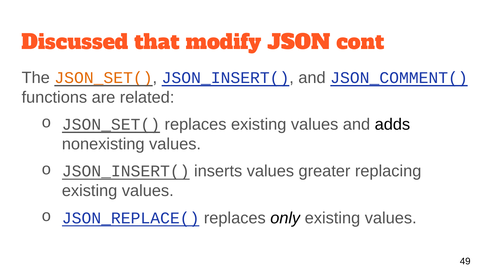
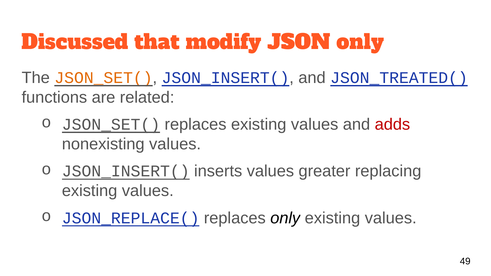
JSON cont: cont -> only (360, 43)
JSON_COMMENT(: JSON_COMMENT( -> JSON_TREATED( (399, 78)
adds colour: black -> red (392, 125)
